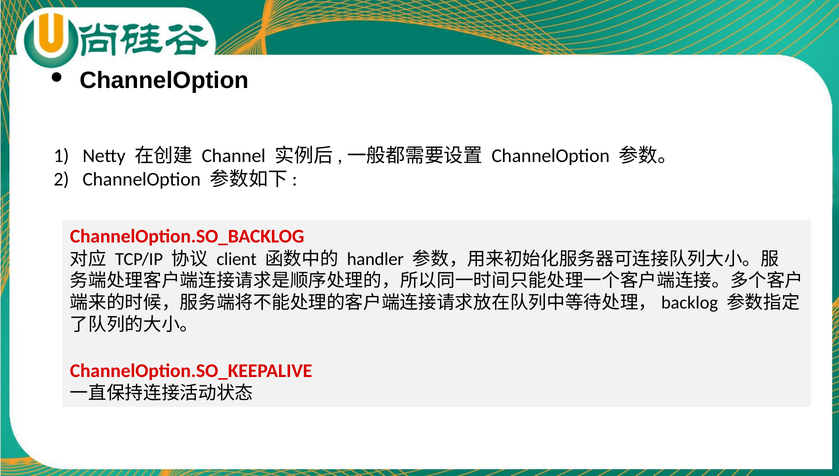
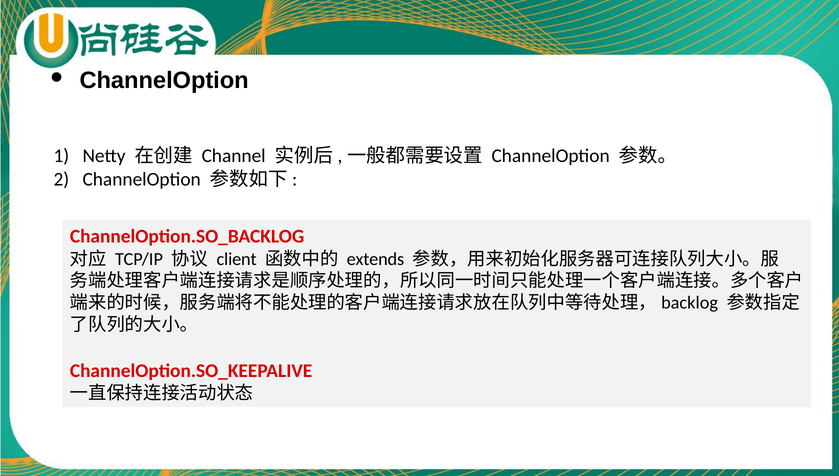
handler: handler -> extends (375, 259)
